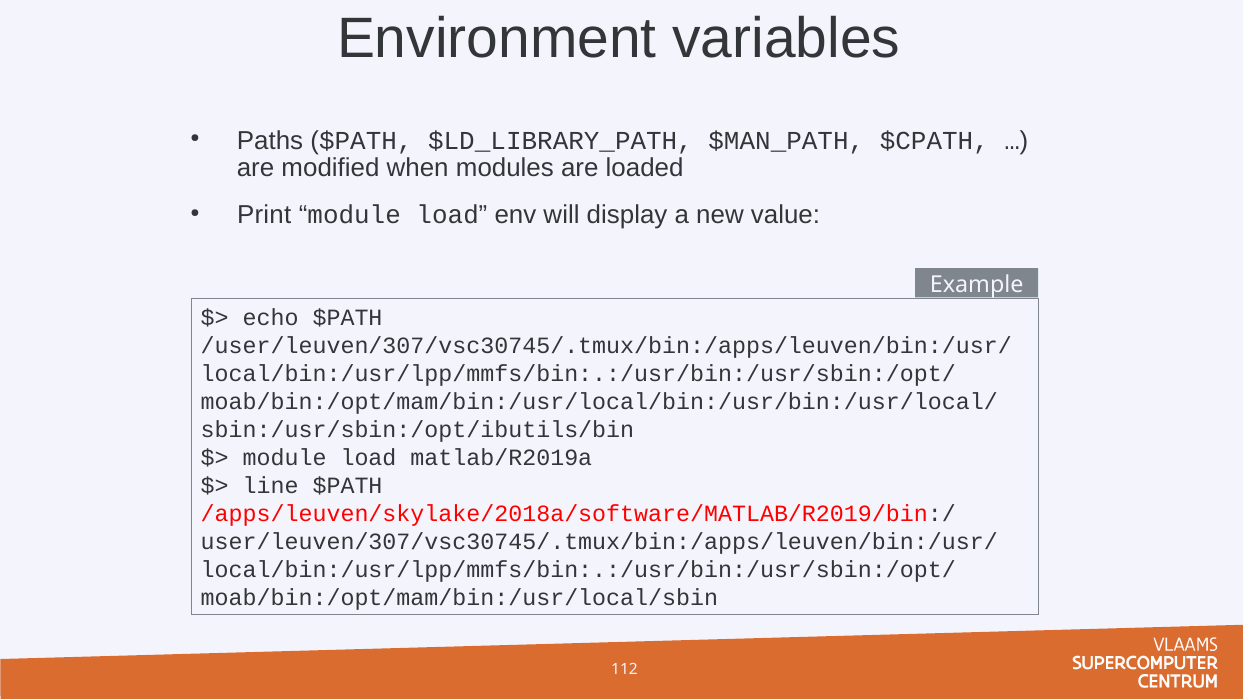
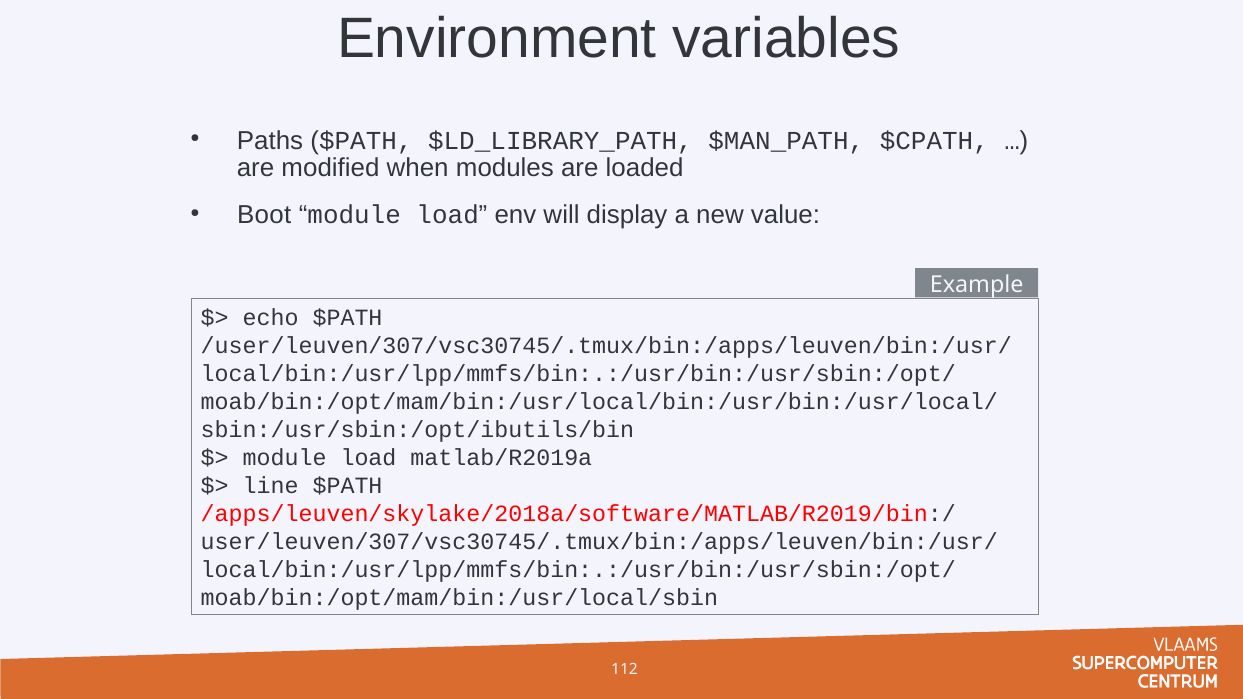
Print: Print -> Boot (264, 215)
